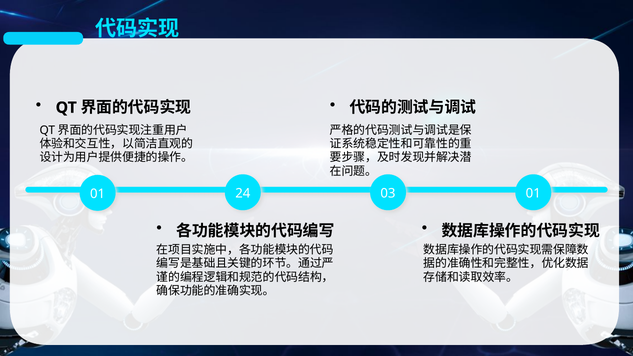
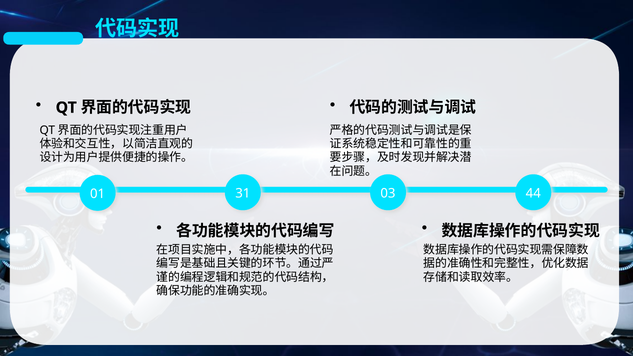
24: 24 -> 31 (243, 193)
03 01: 01 -> 44 (533, 193)
